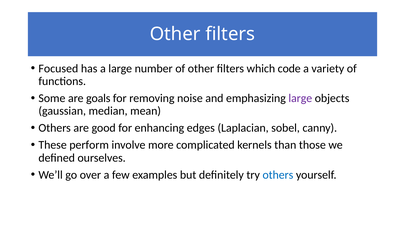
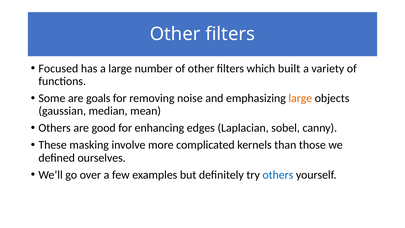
code: code -> built (289, 68)
large colour: purple -> orange (300, 98)
perform: perform -> masking (89, 145)
